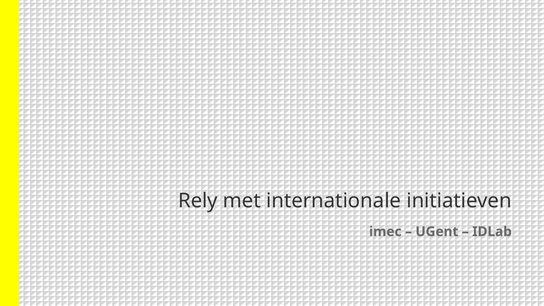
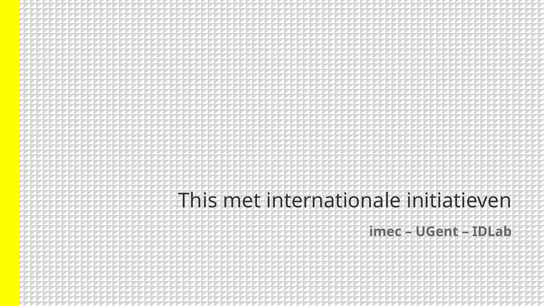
Rely: Rely -> This (198, 201)
